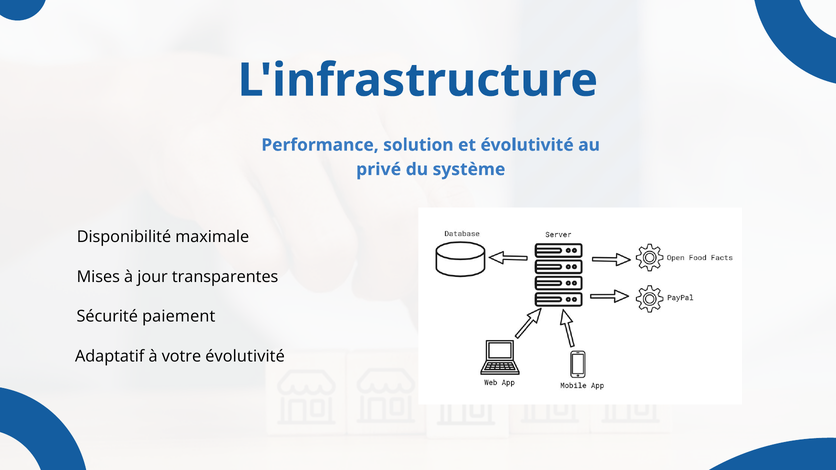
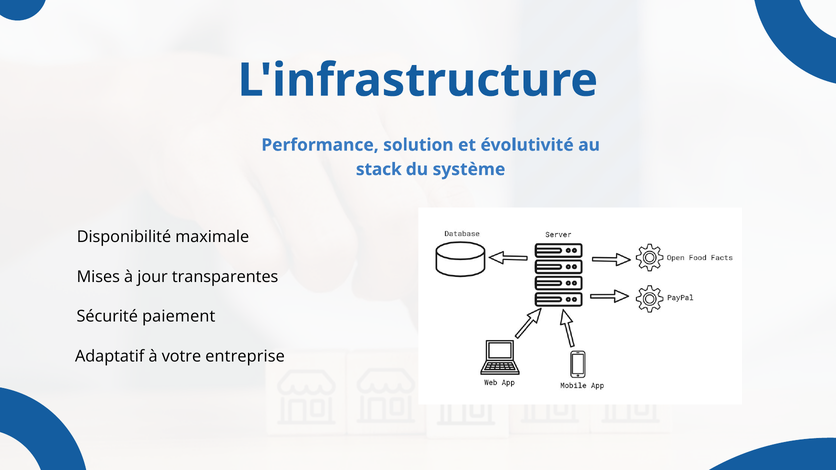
privé: privé -> stack (379, 169)
votre évolutivité: évolutivité -> entreprise (245, 357)
